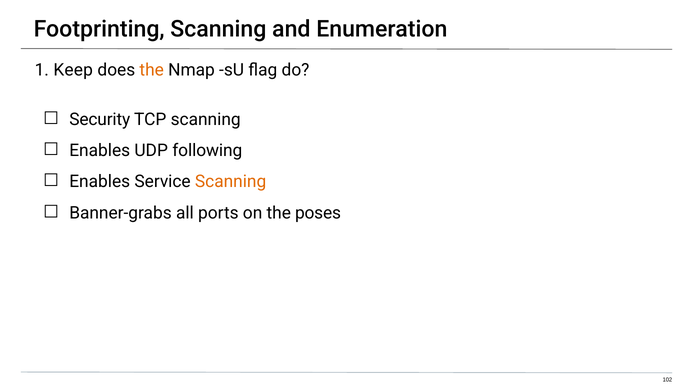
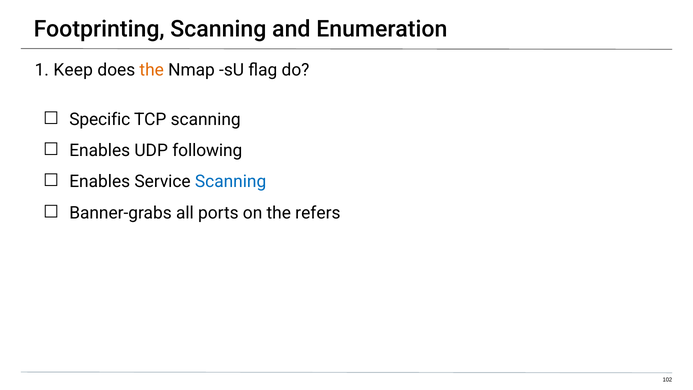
Security: Security -> Specific (100, 119)
Scanning colour: orange -> blue (231, 182)
poses: poses -> refers (318, 213)
